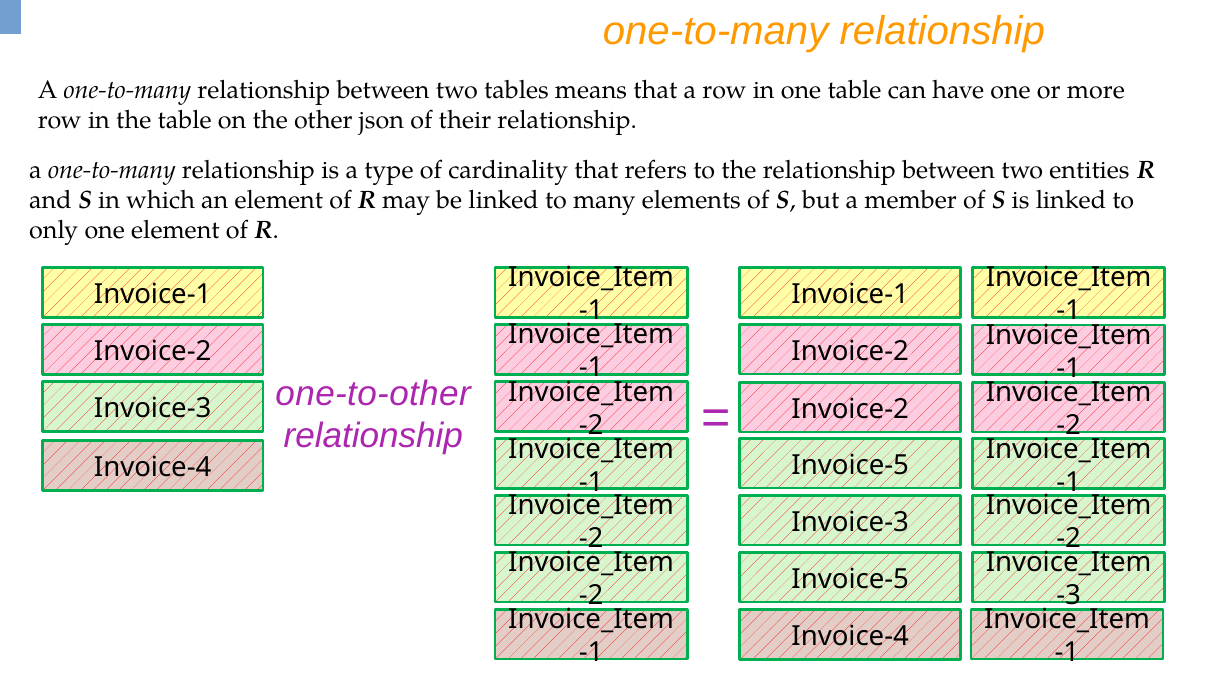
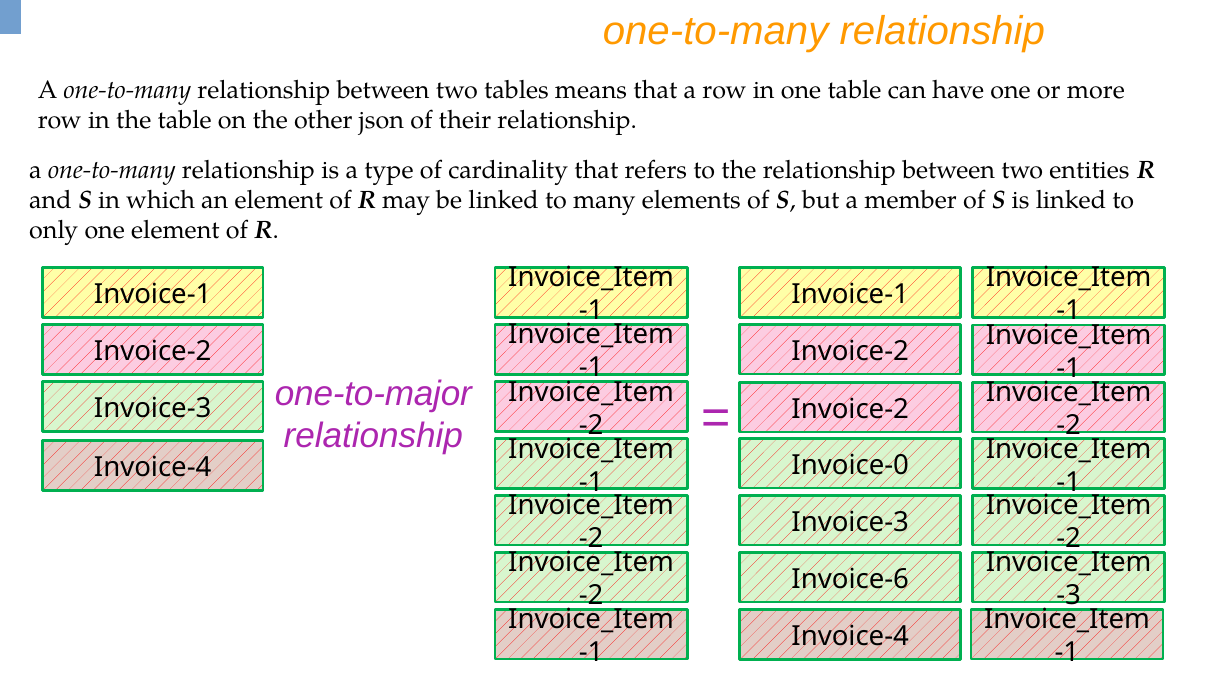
one-to-other: one-to-other -> one-to-major (373, 394)
Invoice-5: Invoice-5 -> Invoice-0 (850, 465)
Invoice-5: Invoice-5 -> Invoice-6 (850, 579)
